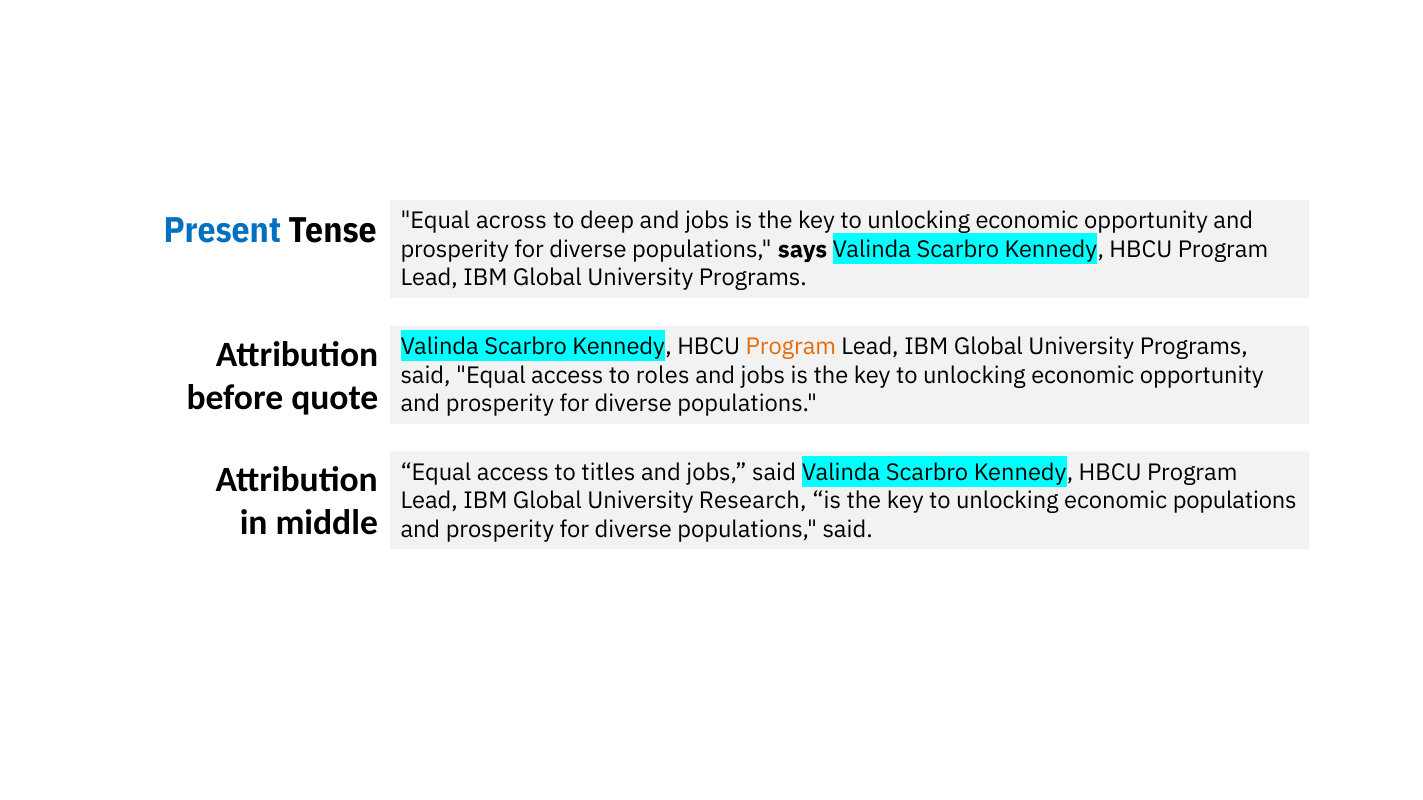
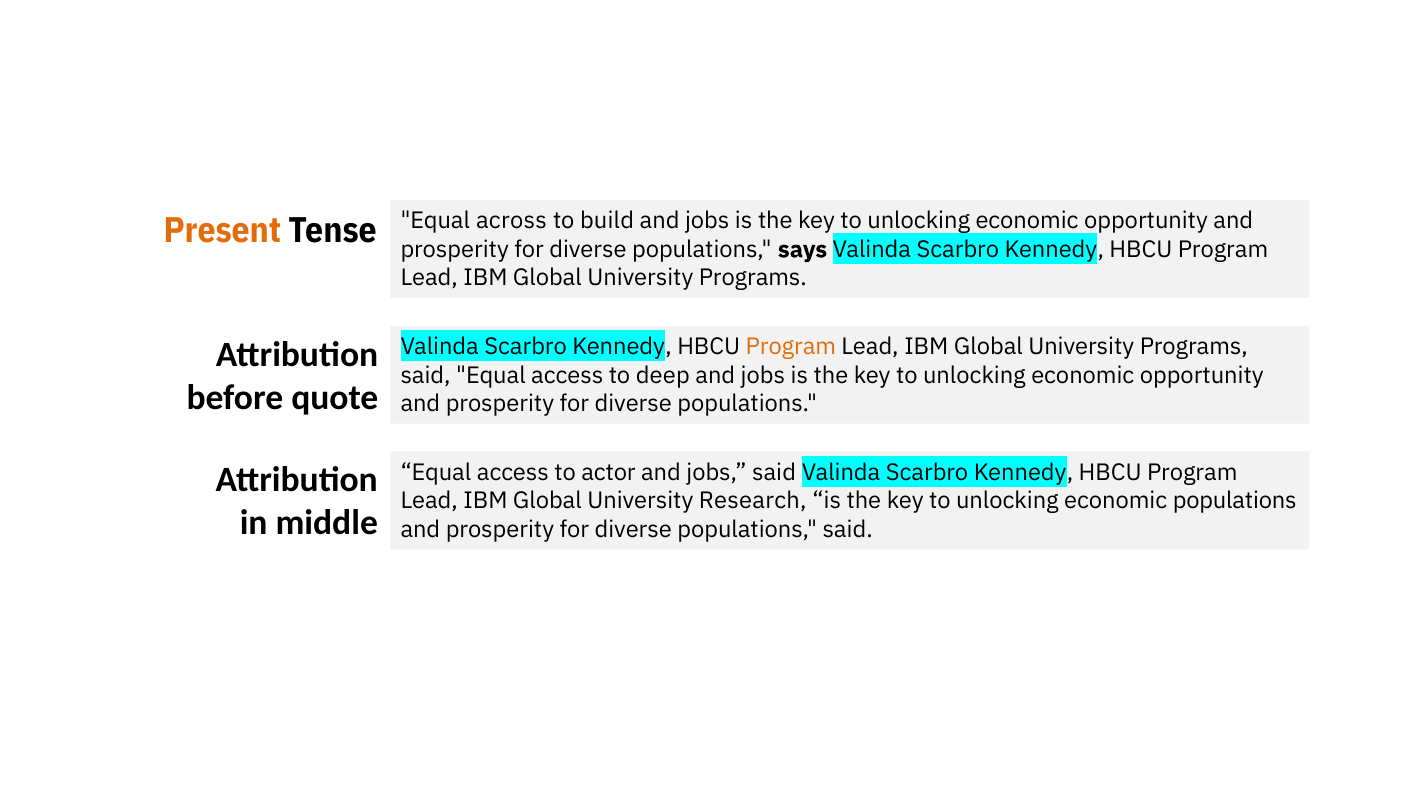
deep: deep -> build (607, 221)
Present colour: blue -> orange (222, 231)
roles: roles -> deep (663, 376)
titles: titles -> actor (609, 473)
